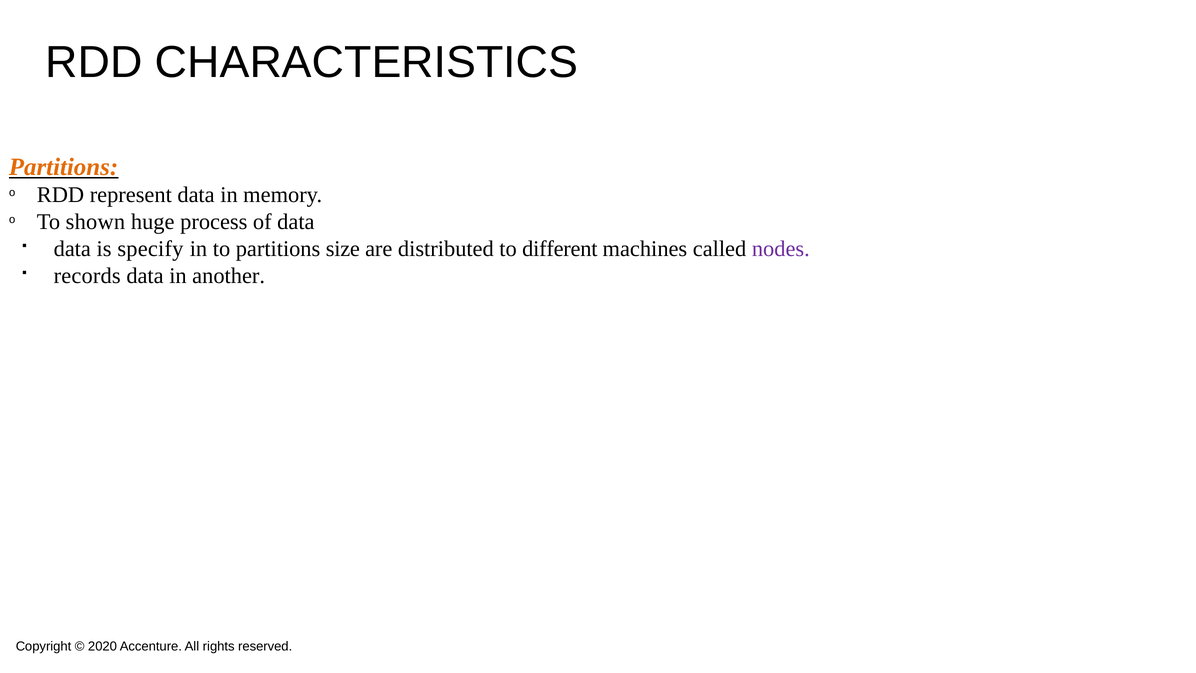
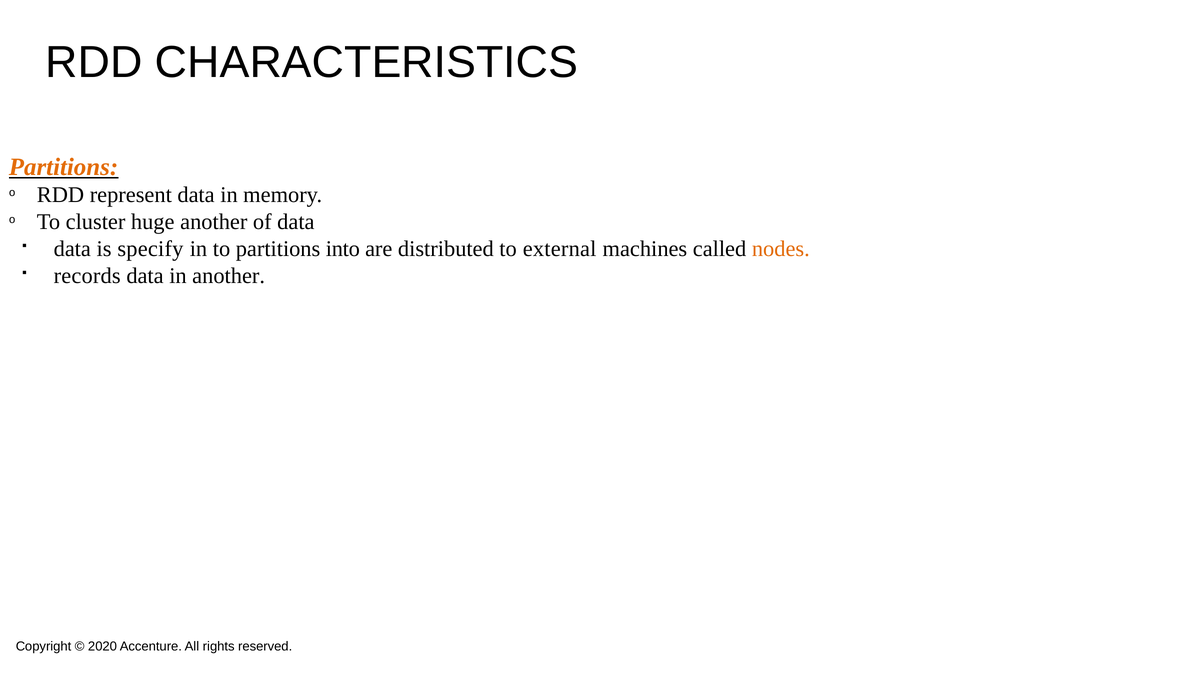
shown: shown -> cluster (96, 222)
huge process: process -> another (214, 222)
size: size -> into (343, 249)
different: different -> external (560, 249)
nodes colour: purple -> orange (781, 249)
